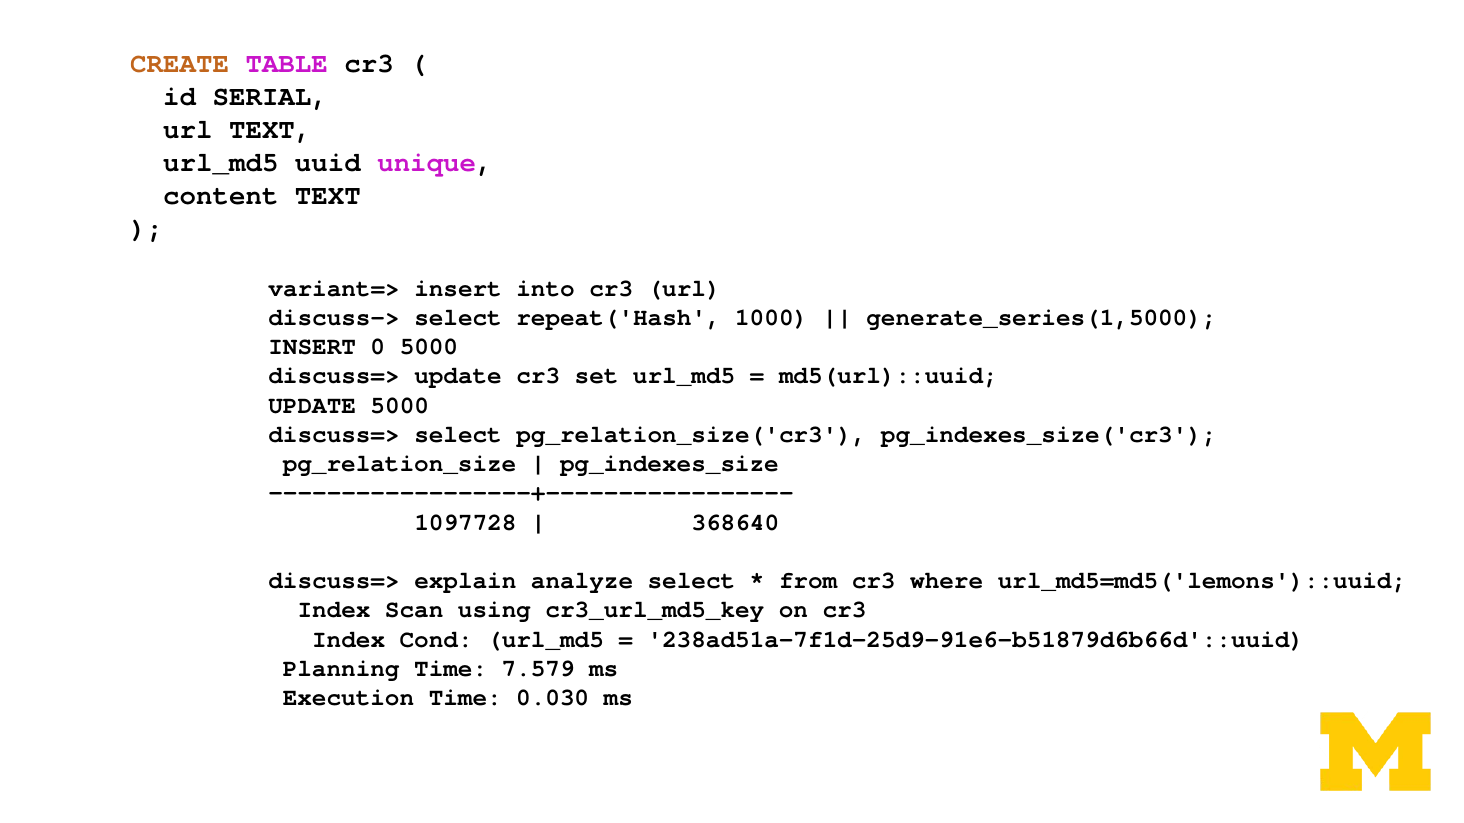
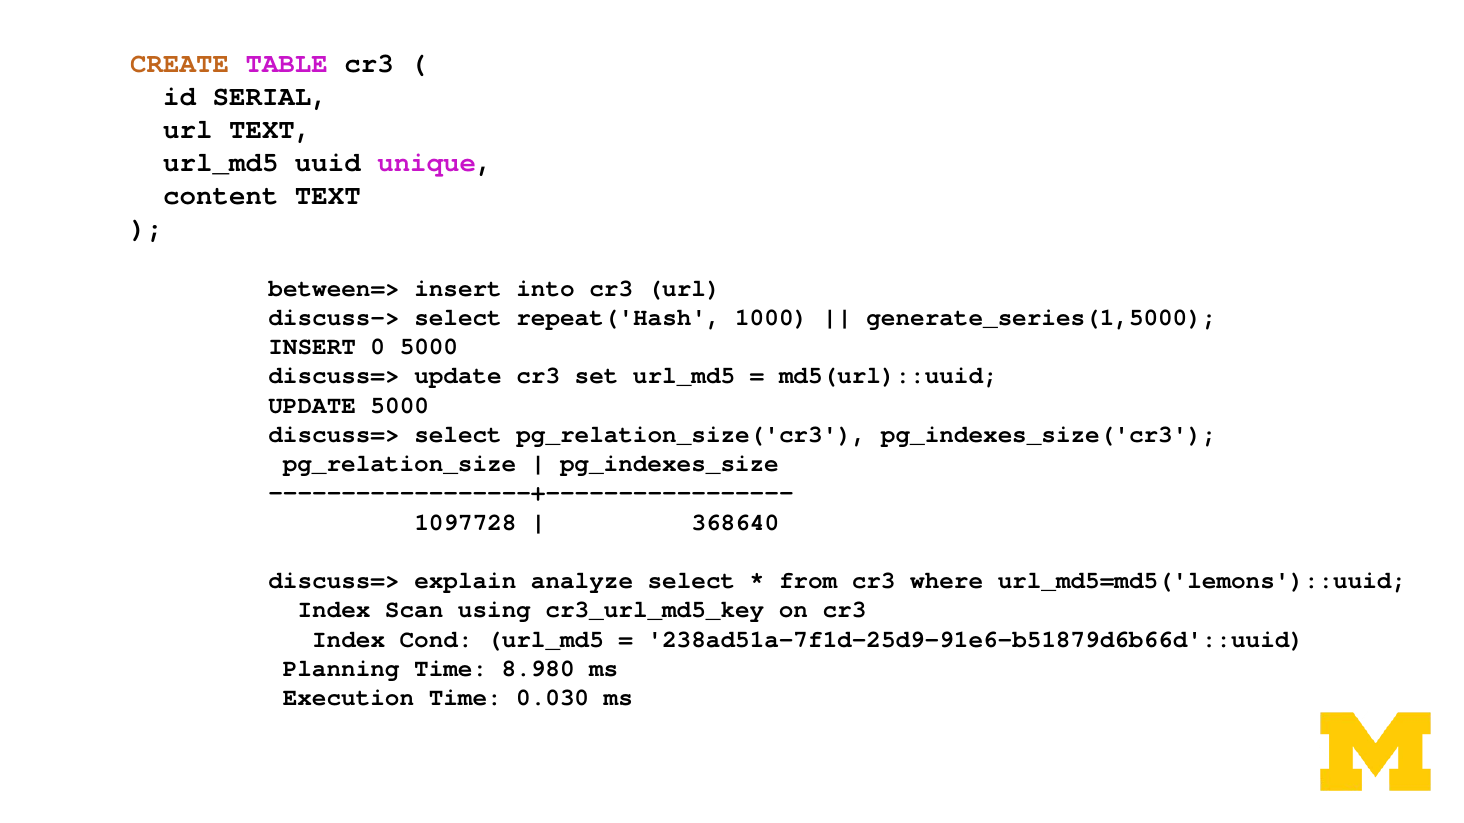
variant=>: variant=> -> between=> (334, 288)
7.579: 7.579 -> 8.980 (538, 669)
